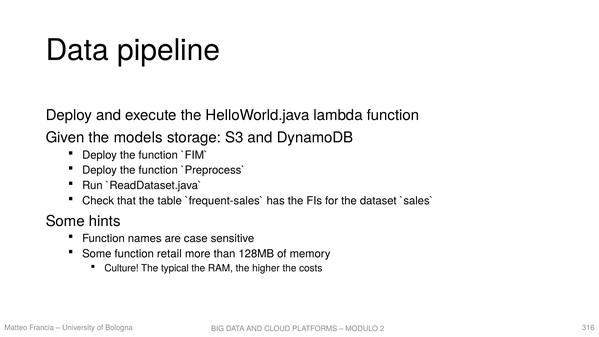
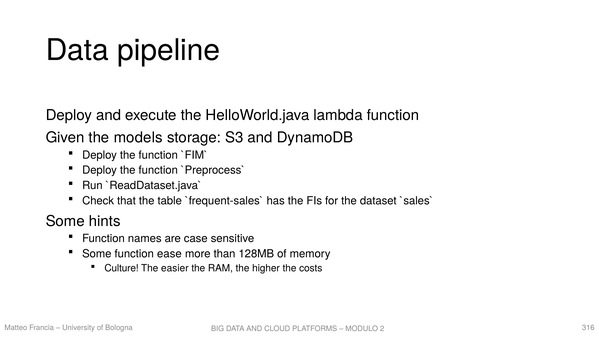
retail: retail -> ease (169, 254)
typical: typical -> easier (175, 268)
